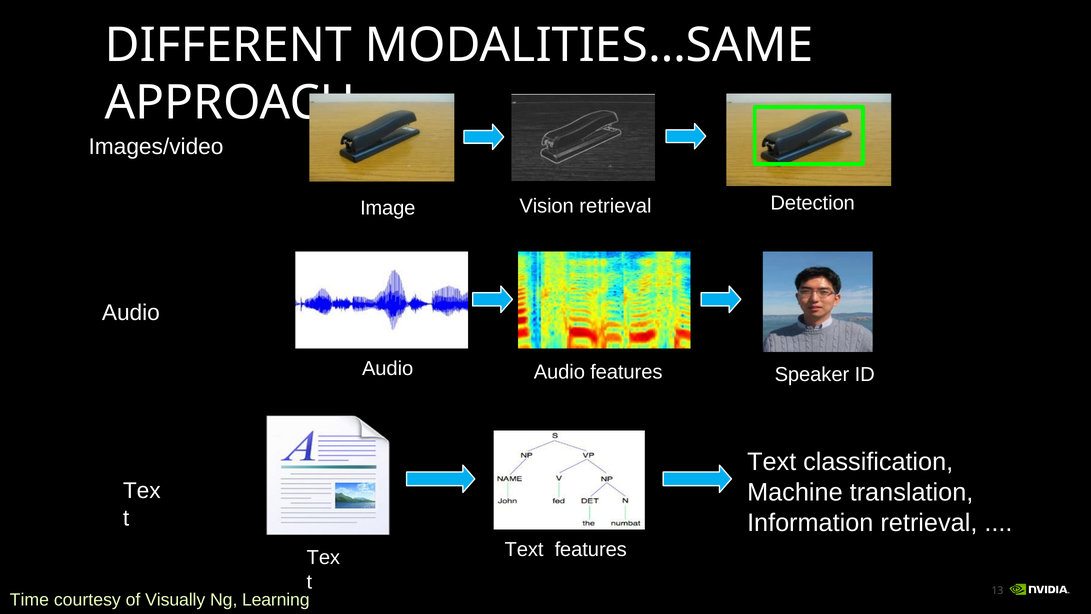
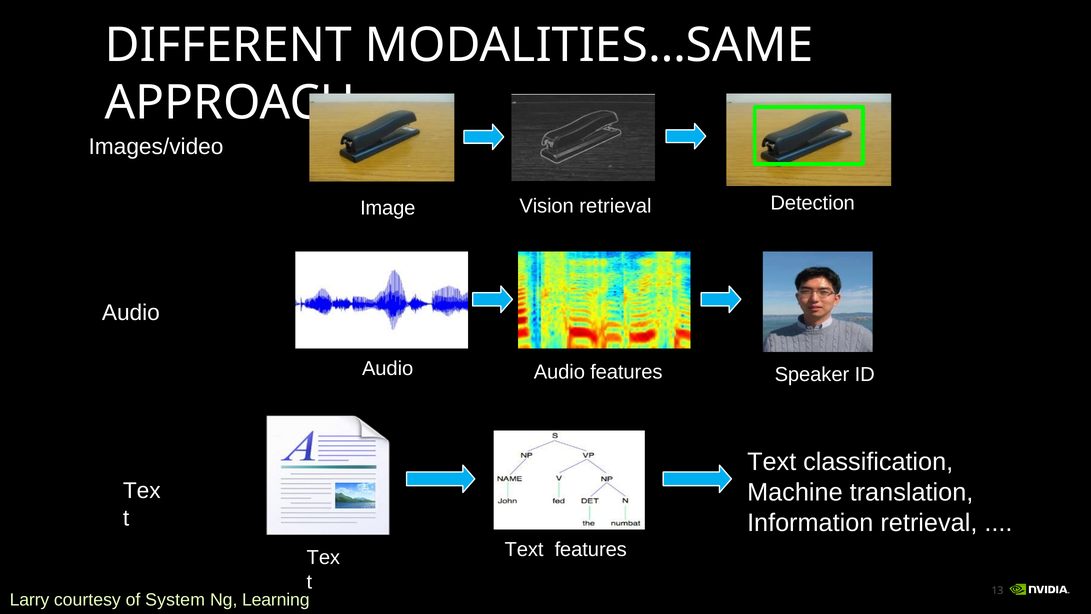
Time: Time -> Larry (29, 600)
Visually: Visually -> System (175, 600)
